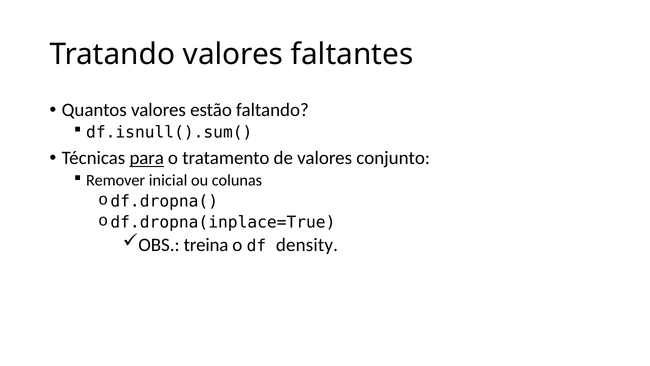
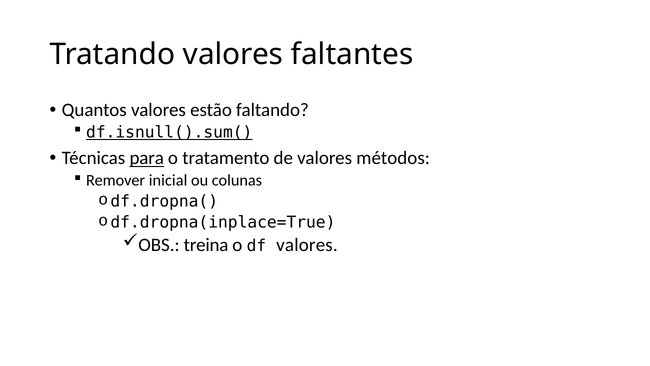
df.isnull().sum( underline: none -> present (169, 132)
conjunto: conjunto -> métodos (393, 158)
df density: density -> valores (307, 245)
